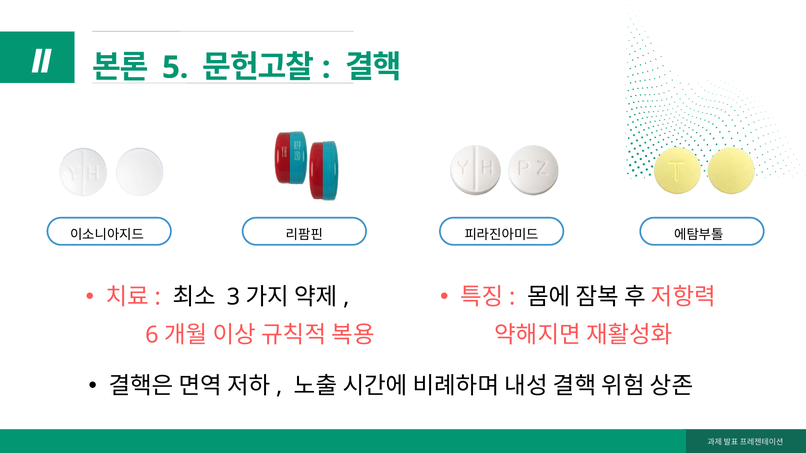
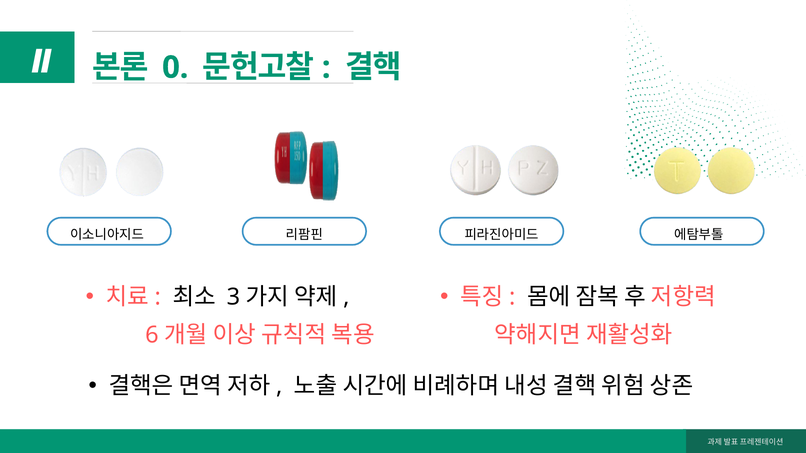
5: 5 -> 0 (175, 68)
